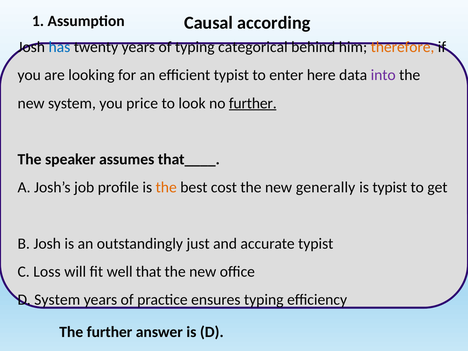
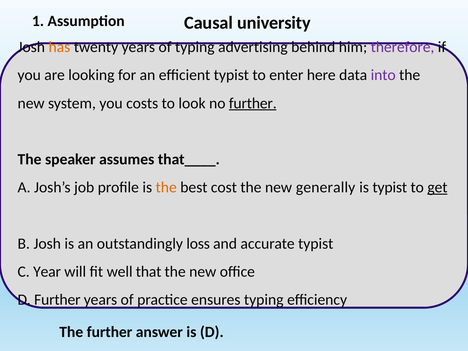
according: according -> university (274, 23)
has colour: blue -> orange (59, 47)
categorical: categorical -> advertising (253, 47)
therefore colour: orange -> purple (403, 47)
price: price -> costs (142, 103)
get underline: none -> present (437, 187)
just: just -> loss (198, 244)
Loss: Loss -> Year (47, 272)
D System: System -> Further (57, 300)
